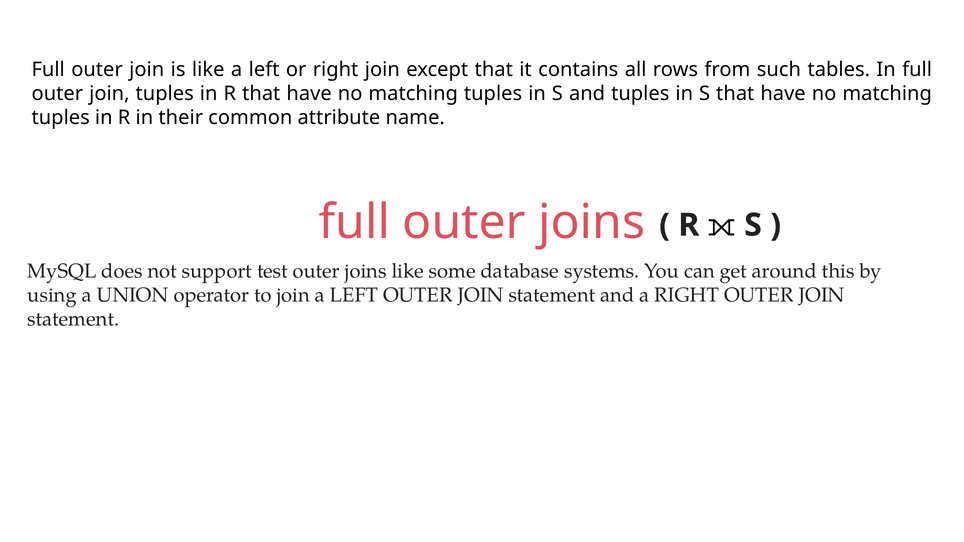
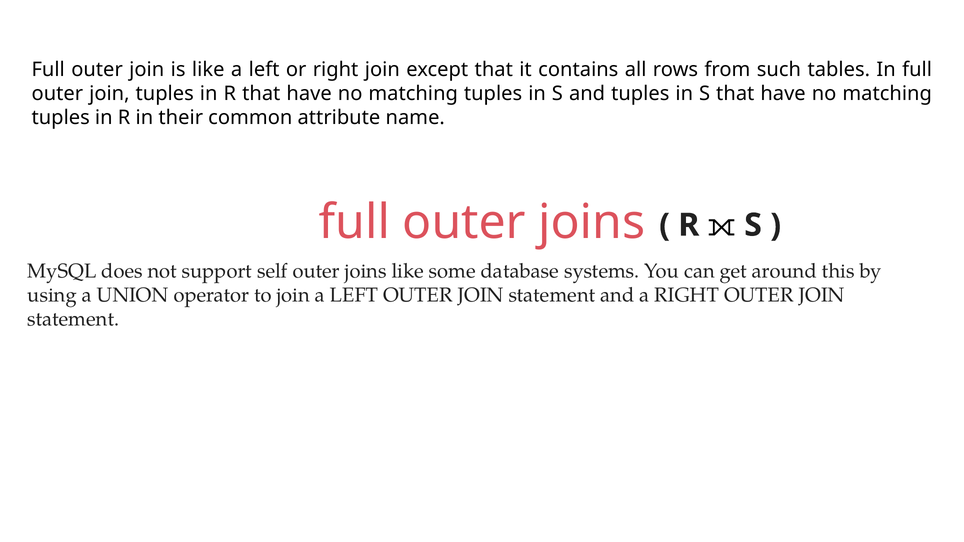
test: test -> self (272, 271)
